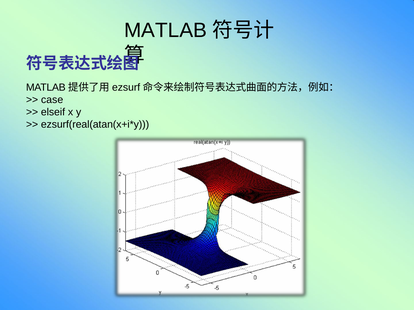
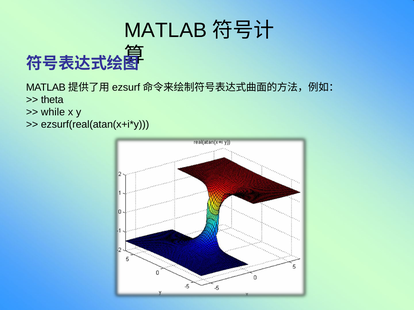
case: case -> theta (52, 100)
elseif: elseif -> while (53, 112)
